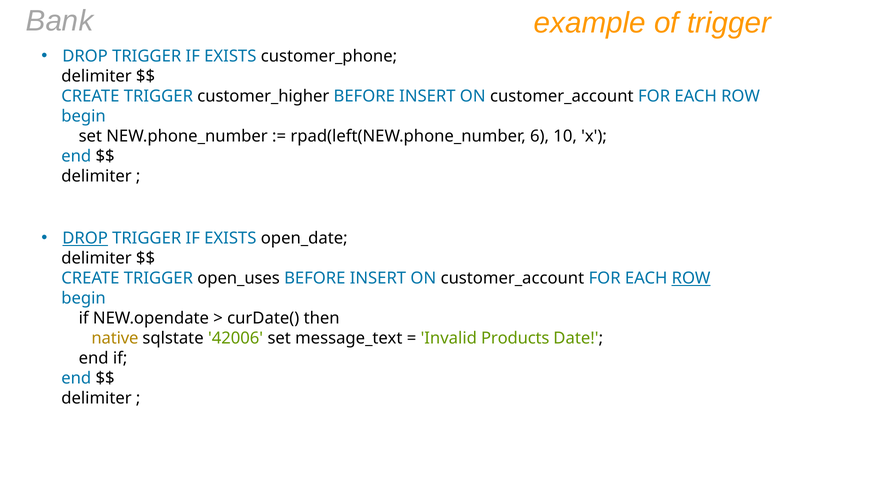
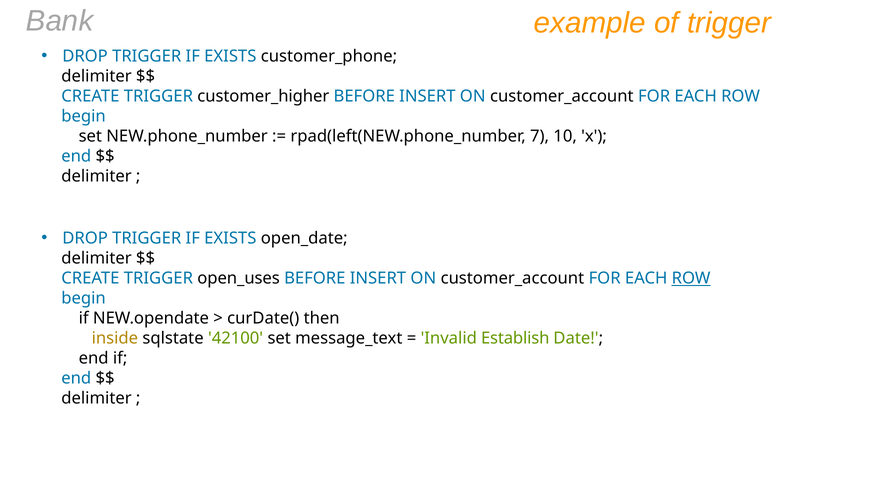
6: 6 -> 7 (540, 136)
DROP underline: present -> none (85, 238)
native: native -> inside (115, 338)
42006: 42006 -> 42100 (236, 338)
Products: Products -> Establish (515, 338)
